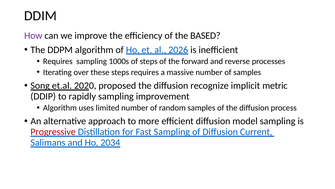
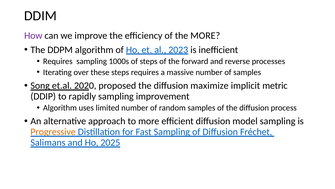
the BASED: BASED -> MORE (205, 36)
2026: 2026 -> 2023 (178, 50)
recognize: recognize -> maximize (210, 85)
Progressive colour: red -> orange (53, 132)
Current: Current -> Fréchet (256, 132)
2034: 2034 -> 2025 (110, 142)
